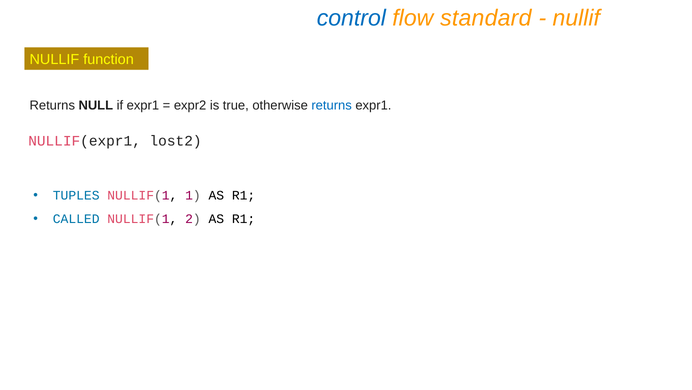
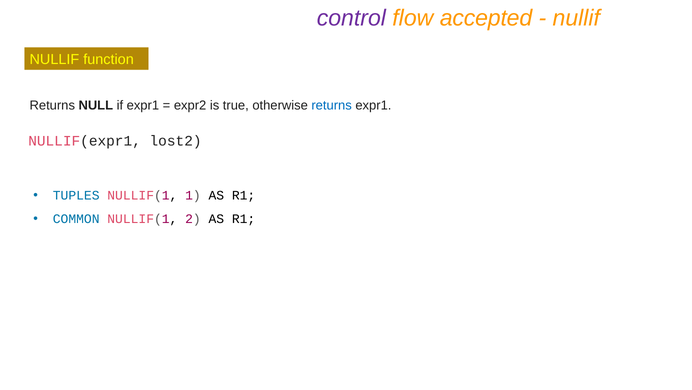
control colour: blue -> purple (351, 18)
standard: standard -> accepted (486, 18)
CALLED: CALLED -> COMMON (76, 218)
